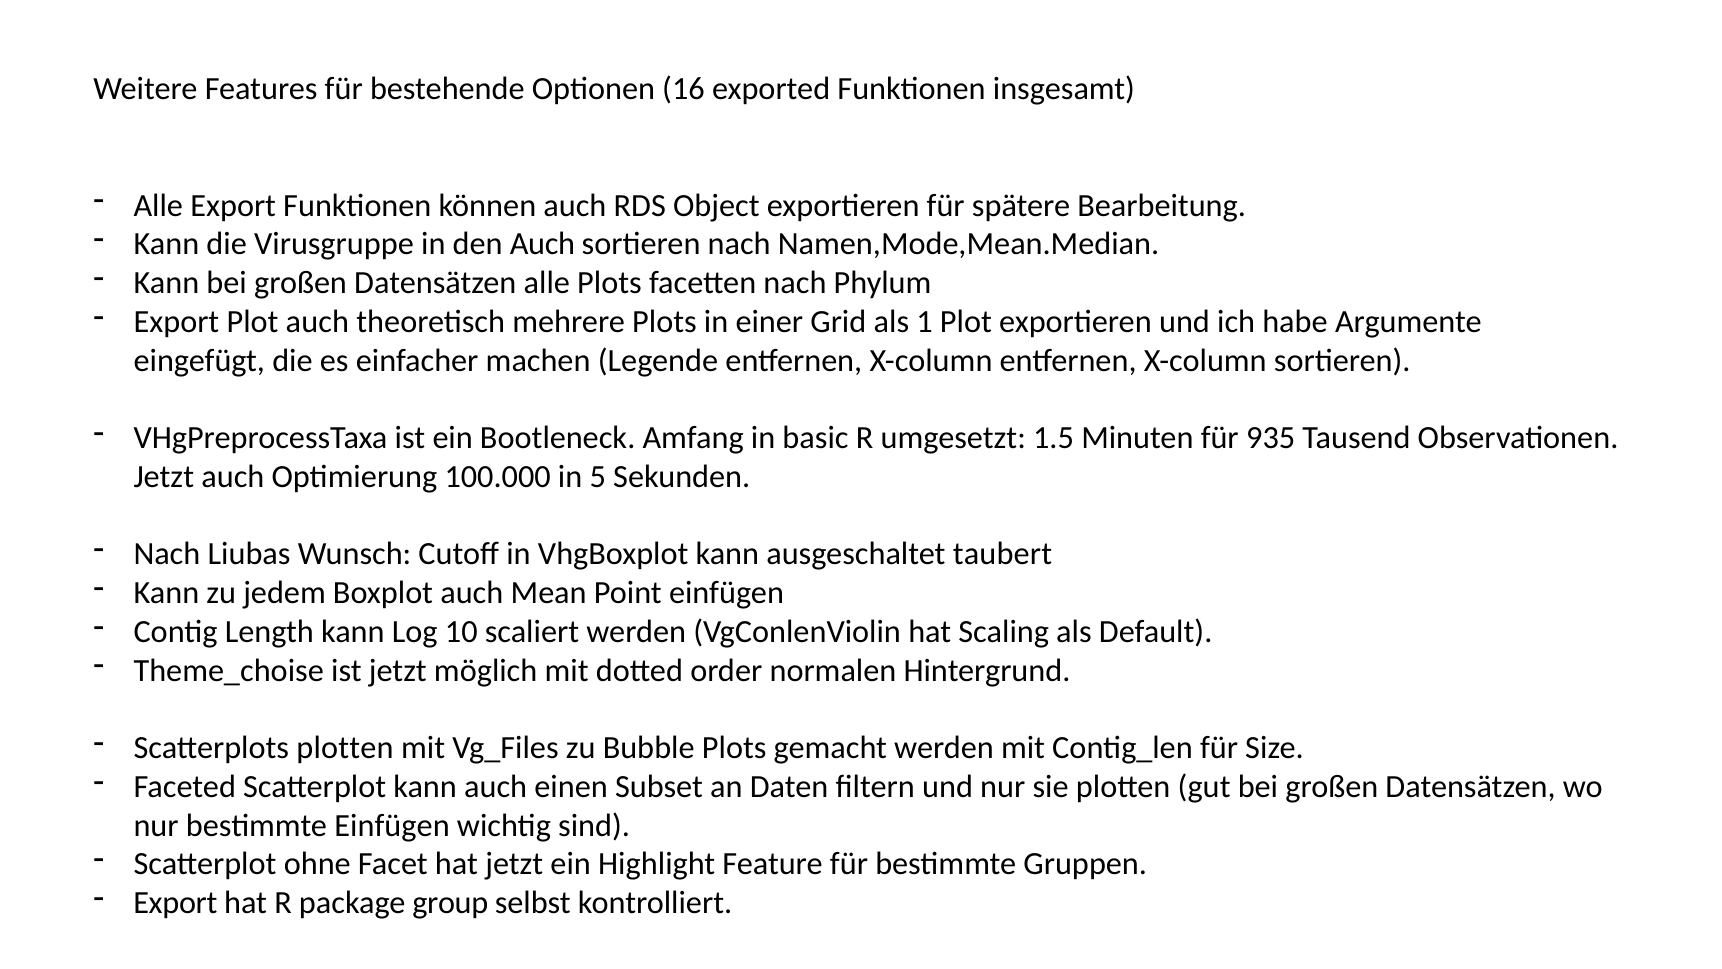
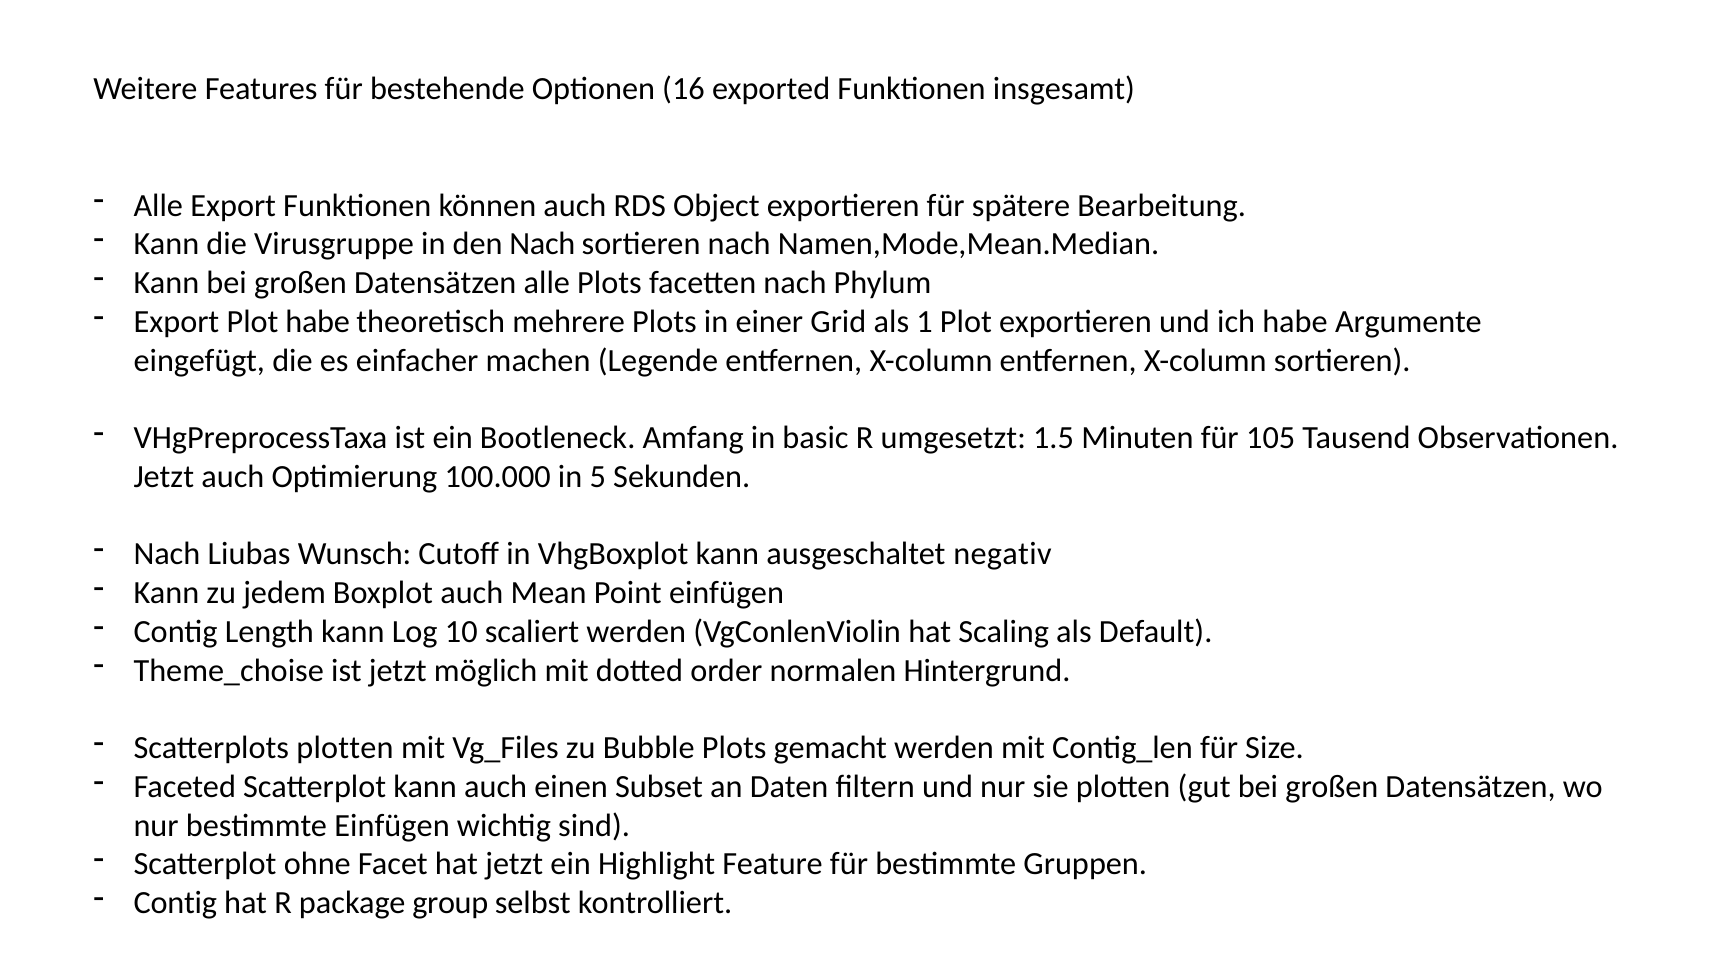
den Auch: Auch -> Nach (542, 244)
Plot auch: auch -> habe (318, 322)
935: 935 -> 105 (1271, 438)
taubert: taubert -> negativ (1002, 554)
Export: Export -> Contig (175, 903)
